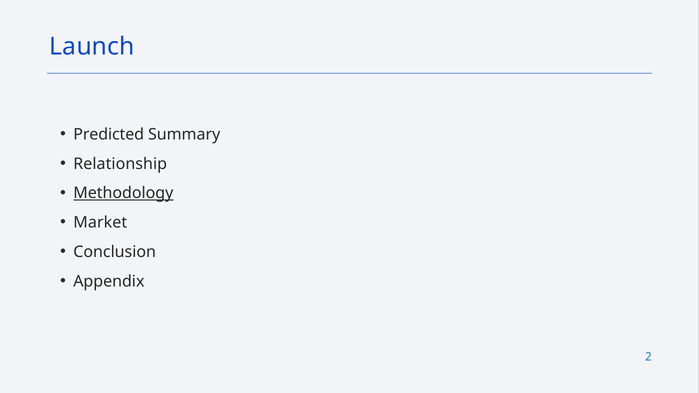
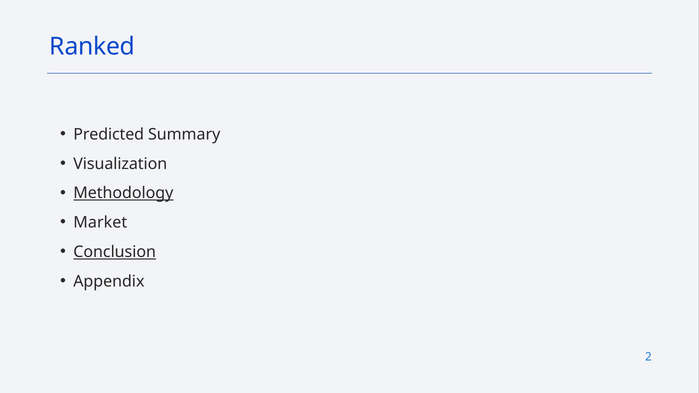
Launch: Launch -> Ranked (92, 47)
Relationship: Relationship -> Visualization (120, 164)
Conclusion underline: none -> present (115, 252)
